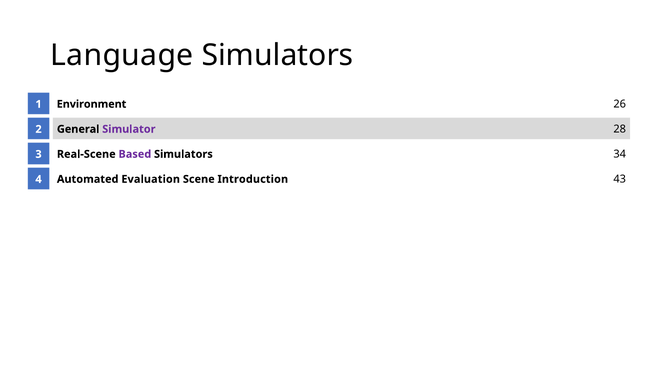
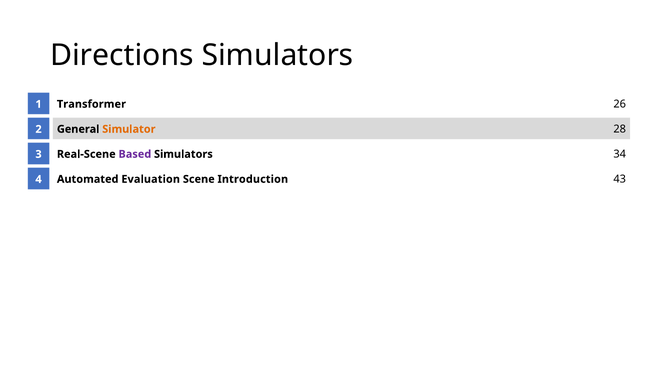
Language: Language -> Directions (122, 55)
Environment: Environment -> Transformer (91, 104)
Simulator colour: purple -> orange (129, 129)
